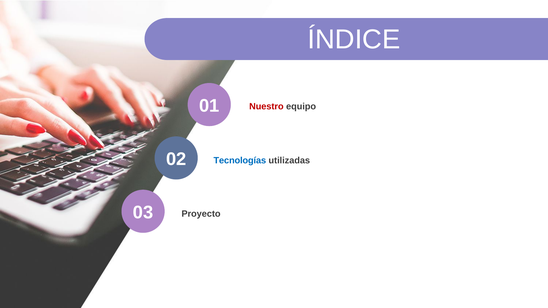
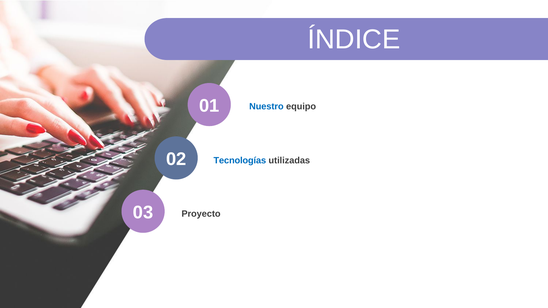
Nuestro colour: red -> blue (266, 107)
